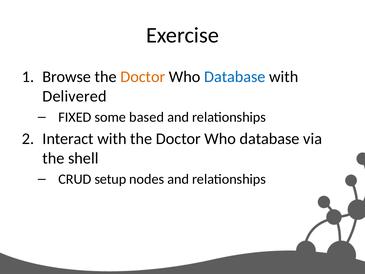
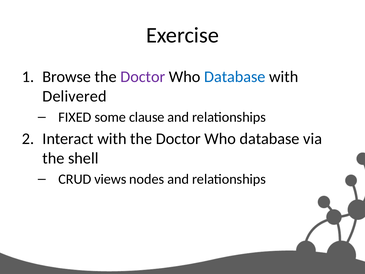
Doctor colour: orange -> purple (143, 77)
based: based -> clause (147, 117)
setup: setup -> views (110, 179)
